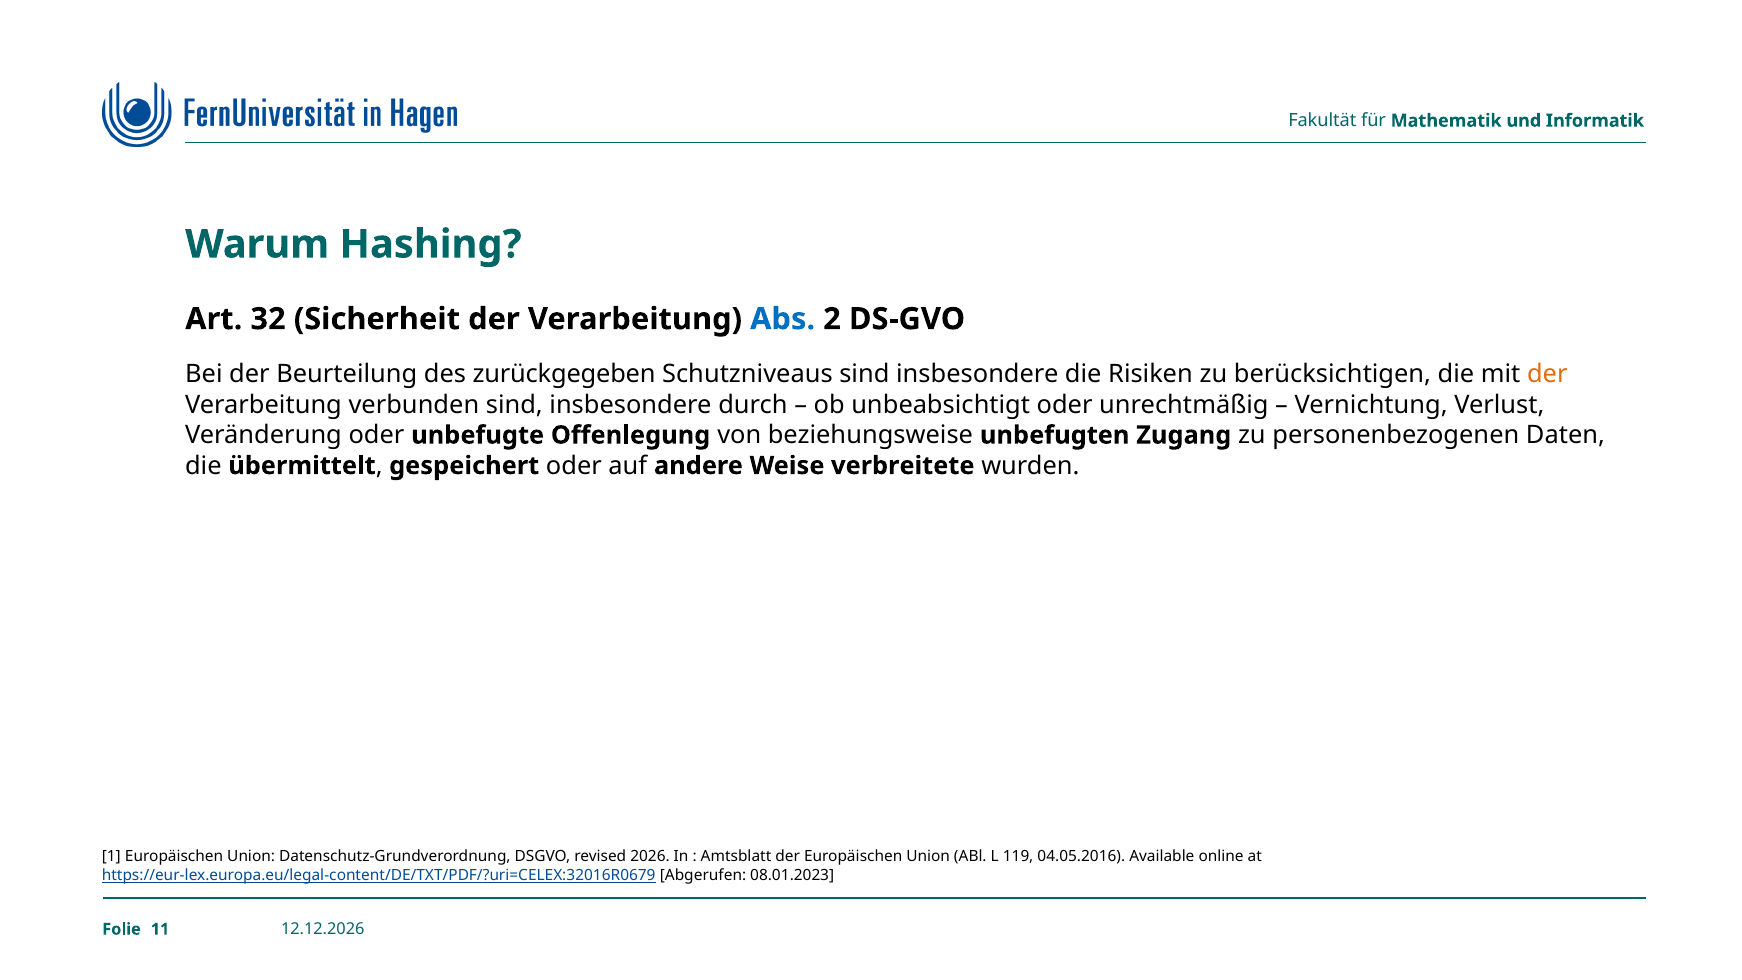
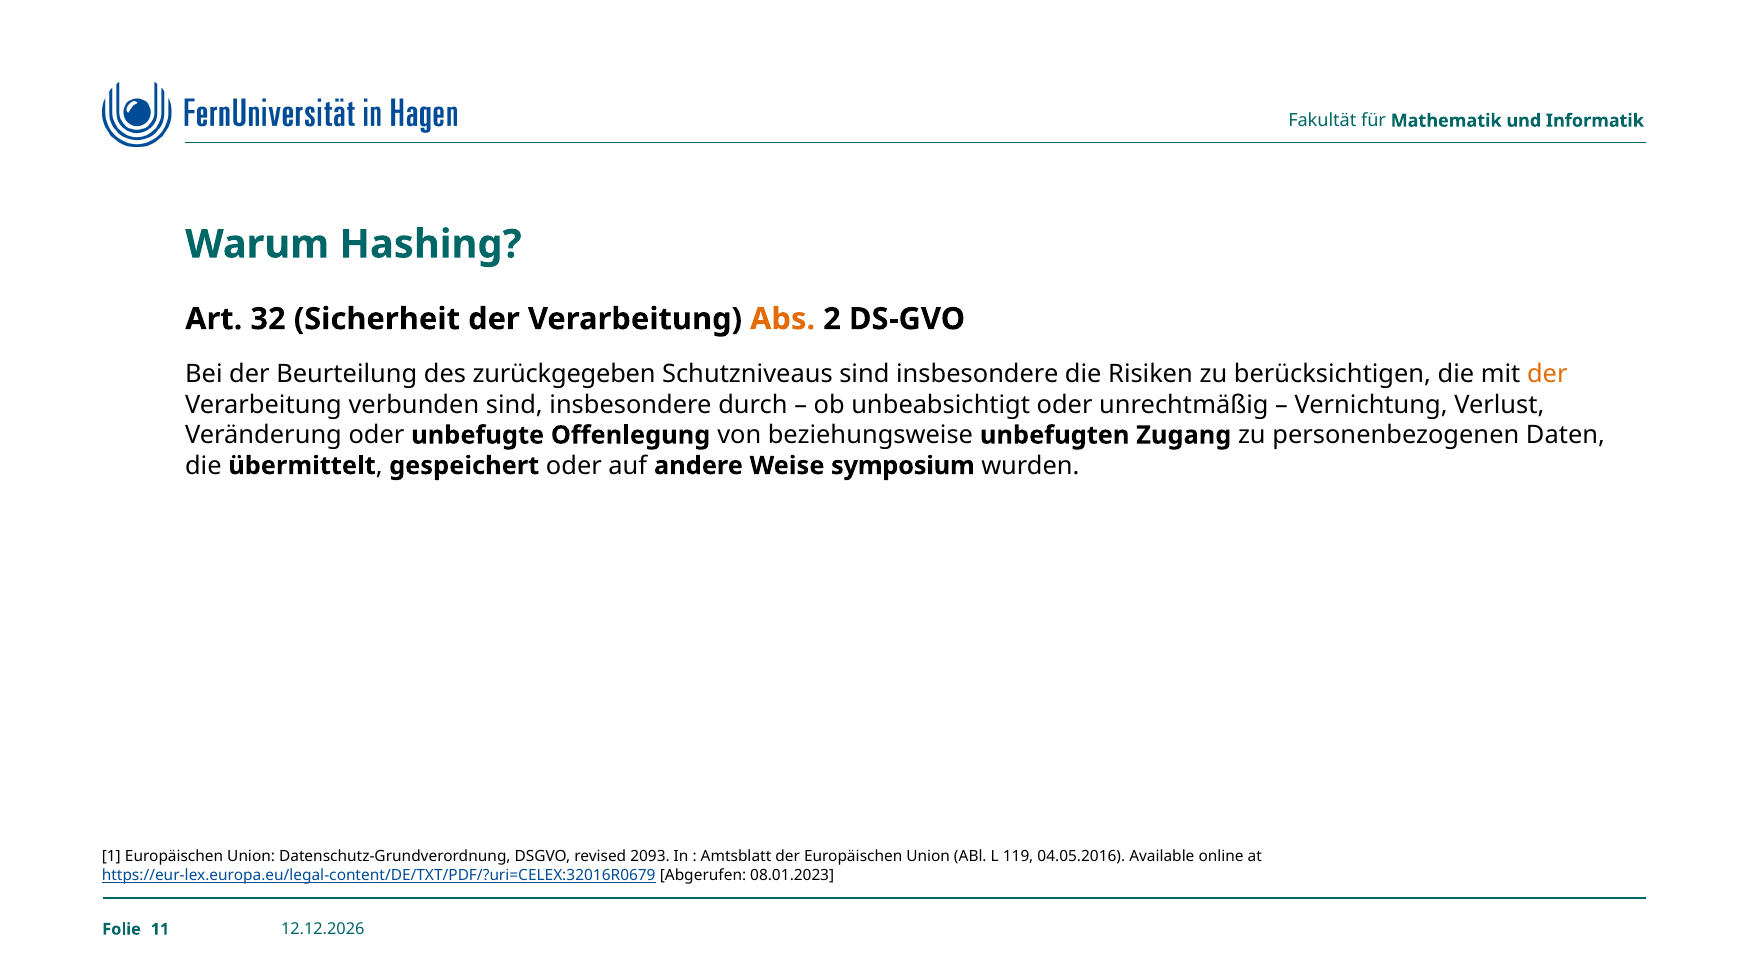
Abs colour: blue -> orange (783, 319)
verbreitete: verbreitete -> symposium (903, 466)
2026: 2026 -> 2093 (650, 857)
